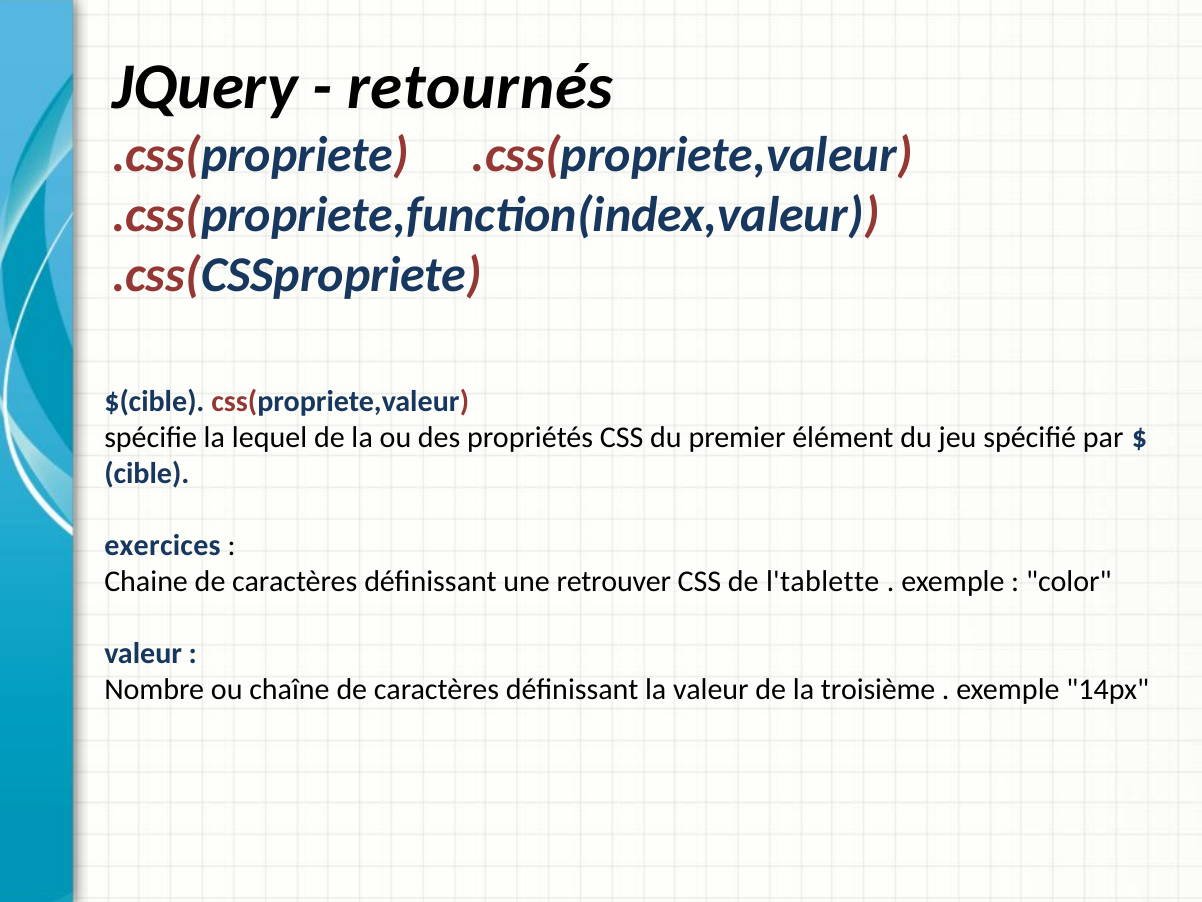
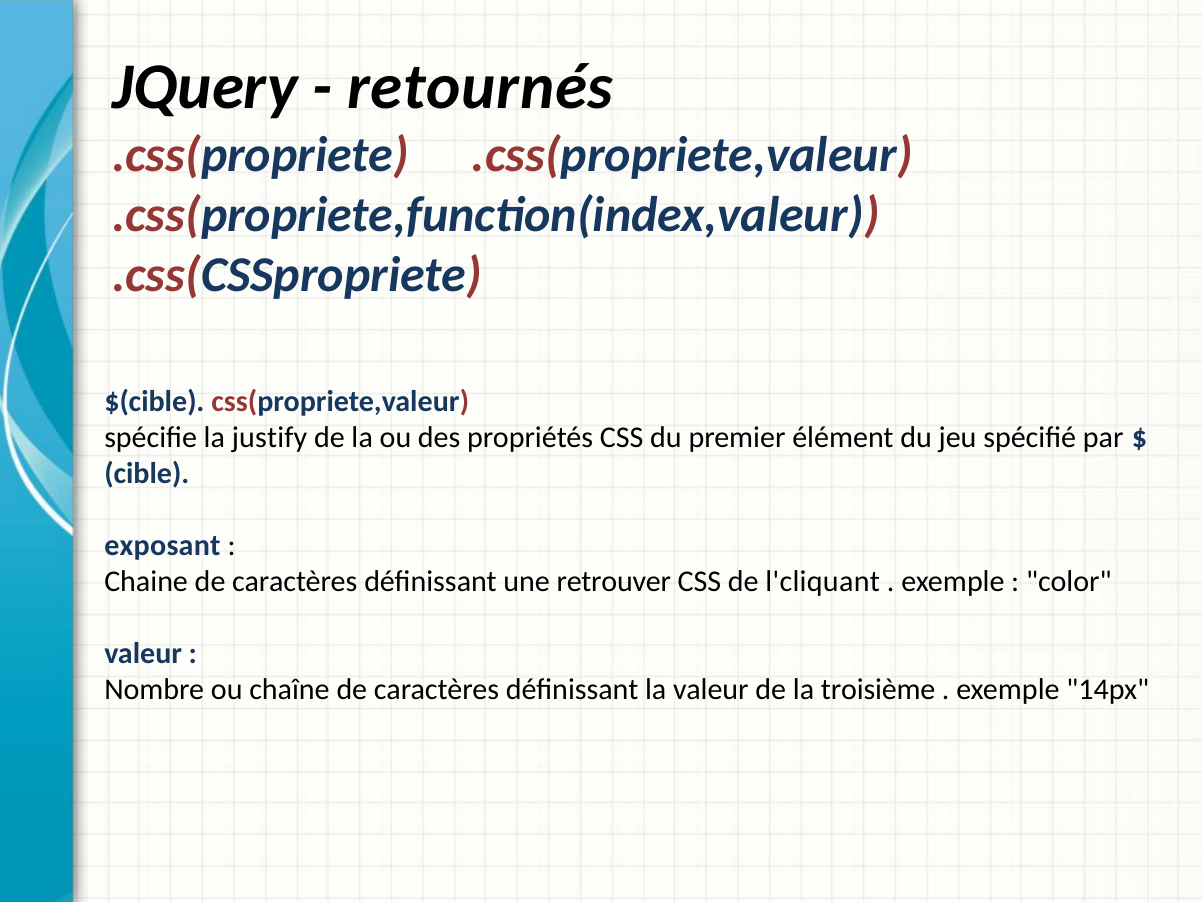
lequel: lequel -> justify (270, 437)
exercices: exercices -> exposant (162, 545)
l'tablette: l'tablette -> l'cliquant (823, 581)
